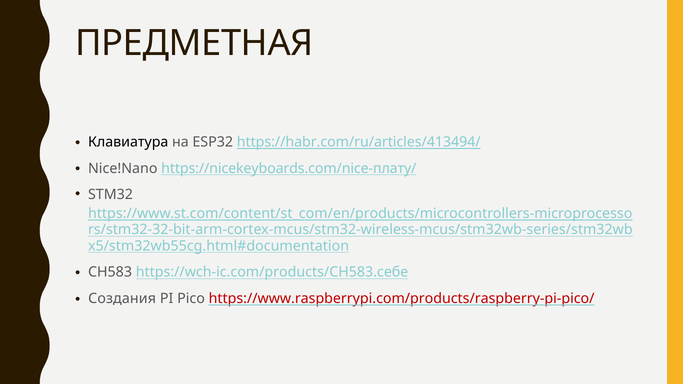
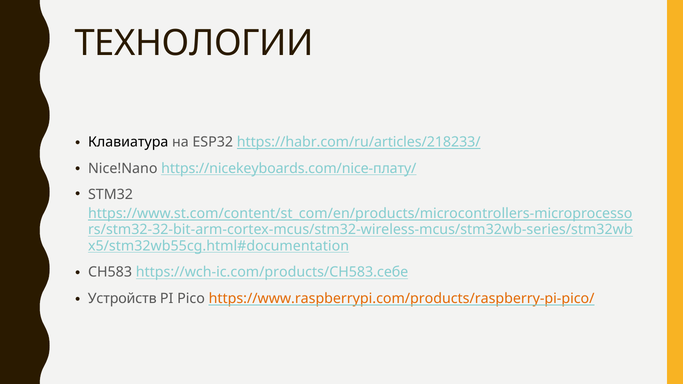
ПРЕДМЕТНАЯ: ПРЕДМЕТНАЯ -> ТЕХНОЛОГИИ (194, 43)
https://habr.com/ru/articles/413494/: https://habr.com/ru/articles/413494/ -> https://habr.com/ru/articles/218233/ (359, 142)
Создания: Создания -> Устройств (122, 299)
https://www.raspberrypi.com/products/raspberry-pi-pico/ colour: red -> orange (402, 299)
